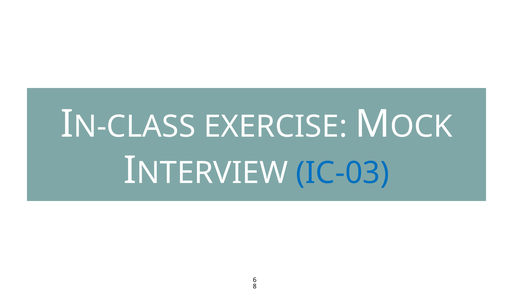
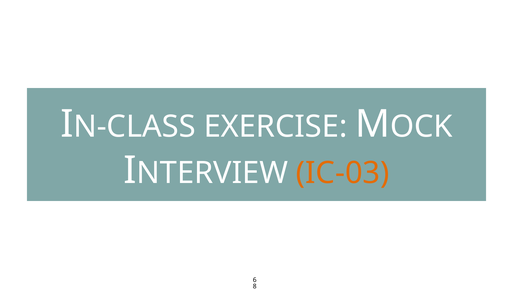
IC-03 colour: blue -> orange (343, 173)
